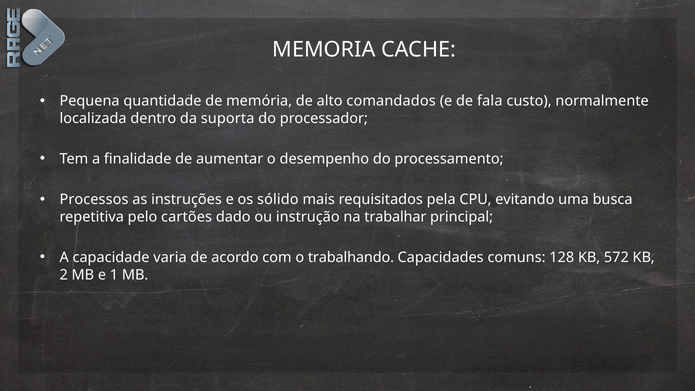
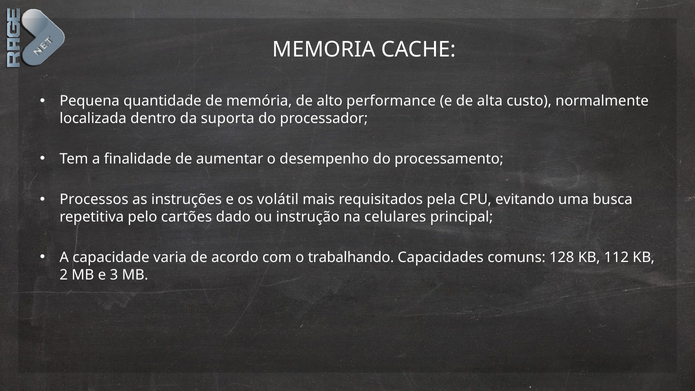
comandados: comandados -> performance (391, 101)
fala: fala -> alta (490, 101)
sólido: sólido -> volátil (278, 200)
trabalhar: trabalhar -> celulares (395, 217)
572: 572 -> 112 (616, 258)
1: 1 -> 3 (114, 275)
